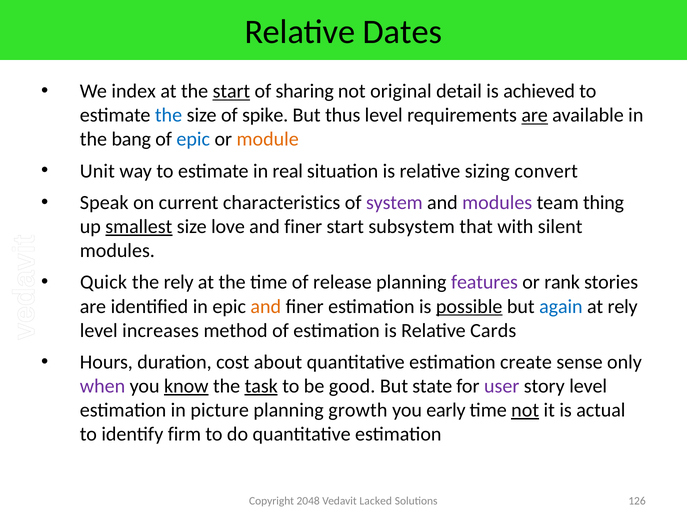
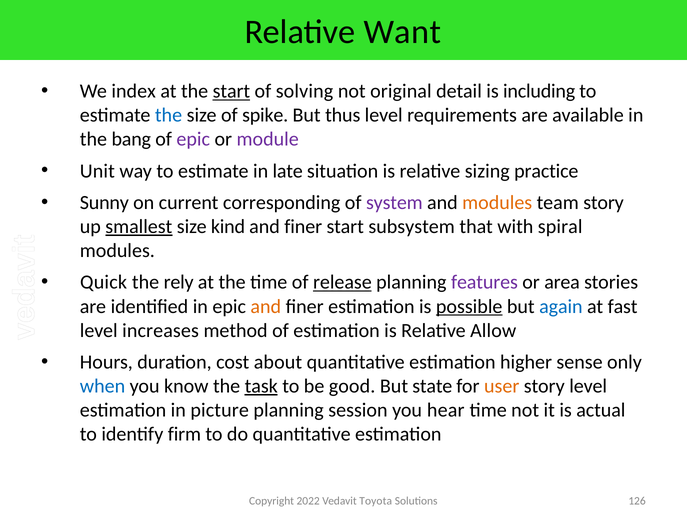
Dates: Dates -> Want (402, 32)
sharing: sharing -> solving (304, 91)
achieved: achieved -> including (539, 91)
are underline: present -> none (535, 115)
epic colour: blue -> purple (193, 139)
module colour: orange -> purple (268, 139)
real: real -> late (288, 171)
convert: convert -> practice (546, 171)
Speak: Speak -> Sunny (104, 203)
characteristics: characteristics -> corresponding (282, 203)
modules colour: purple -> orange (497, 203)
team thing: thing -> story (604, 203)
love: love -> kind (228, 227)
silent: silent -> spiral (560, 227)
release underline: none -> present (342, 282)
rank: rank -> area (562, 282)
at rely: rely -> fast (623, 307)
Cards: Cards -> Allow (493, 331)
create: create -> higher (526, 362)
when colour: purple -> blue (103, 386)
know underline: present -> none (186, 386)
user colour: purple -> orange (502, 386)
growth: growth -> session (358, 410)
early: early -> hear (446, 410)
not underline: present -> none (525, 410)
2048: 2048 -> 2022 (308, 501)
Lacked: Lacked -> Toyota (376, 501)
